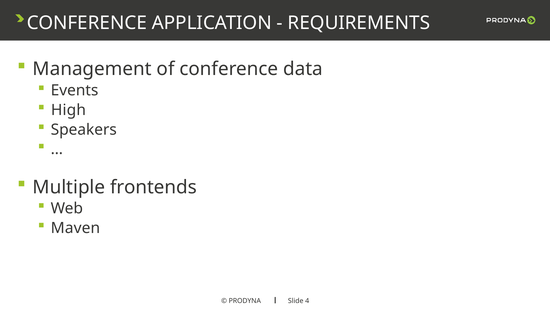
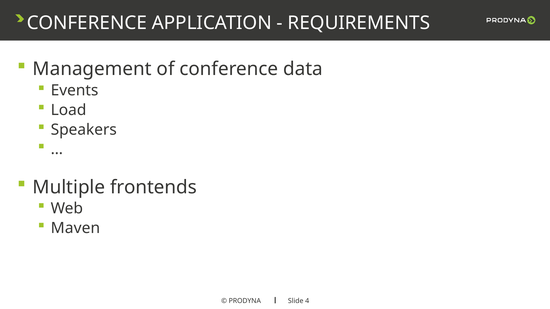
High: High -> Load (69, 110)
